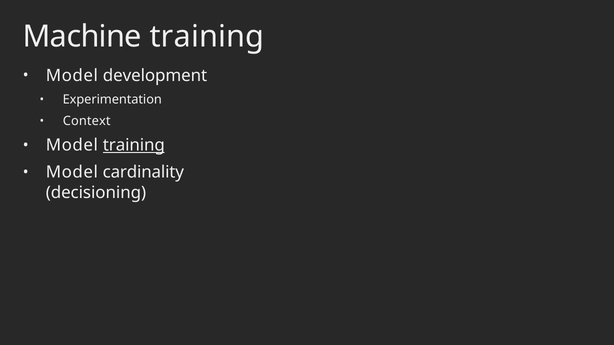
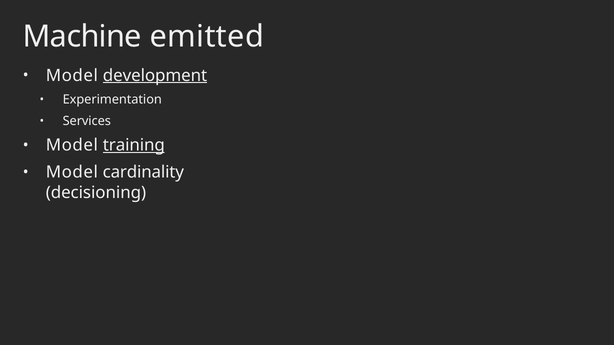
Machine training: training -> emitted (207, 37)
development underline: none -> present (155, 76)
Context: Context -> Services (87, 121)
